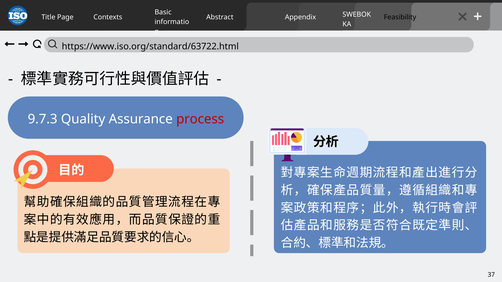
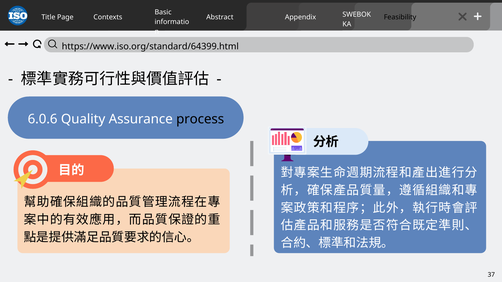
https://www.iso.org/standard/63722.html: https://www.iso.org/standard/63722.html -> https://www.iso.org/standard/64399.html (150, 46)
9.7.3: 9.7.3 -> 6.0.6 (43, 119)
process colour: red -> black (200, 119)
